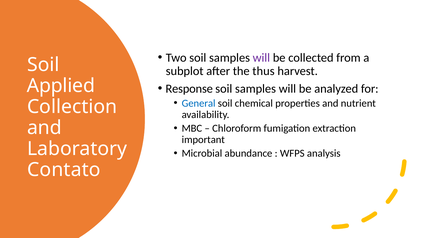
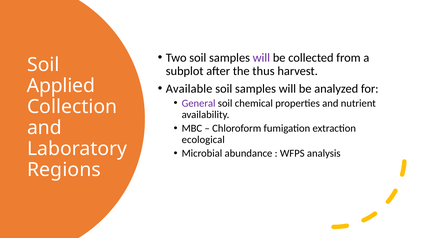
Response: Response -> Available (189, 89)
General colour: blue -> purple (199, 103)
important: important -> ecological (203, 140)
Contato: Contato -> Regions (64, 170)
